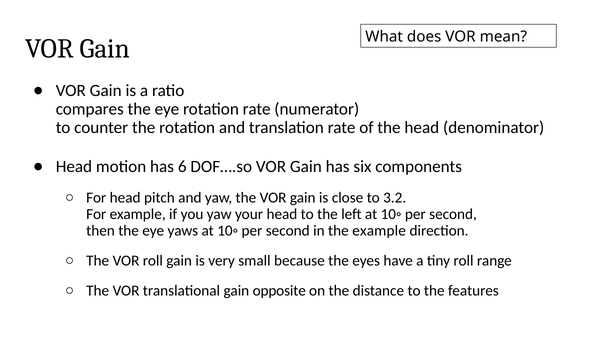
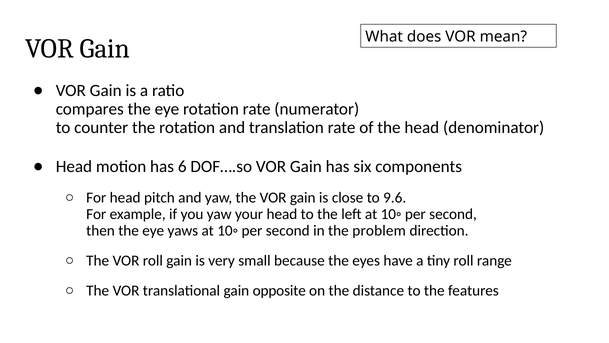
3.2: 3.2 -> 9.6 (395, 198)
the example: example -> problem (379, 231)
